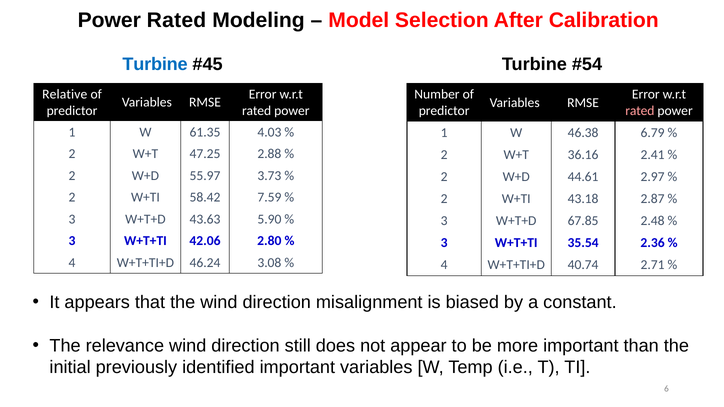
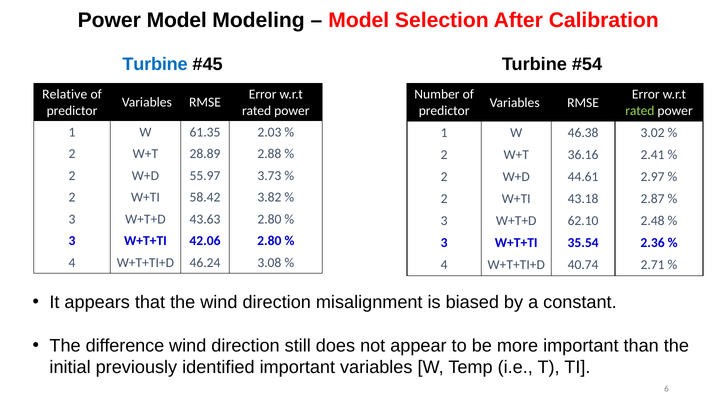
Power Rated: Rated -> Model (177, 20)
rated colour: pink -> light green (640, 111)
4.03: 4.03 -> 2.03 (269, 132)
6.79: 6.79 -> 3.02 (653, 133)
47.25: 47.25 -> 28.89 (205, 154)
7.59: 7.59 -> 3.82 (269, 198)
43.63 5.90: 5.90 -> 2.80 (269, 219)
67.85: 67.85 -> 62.10 (583, 221)
relevance: relevance -> difference (125, 346)
